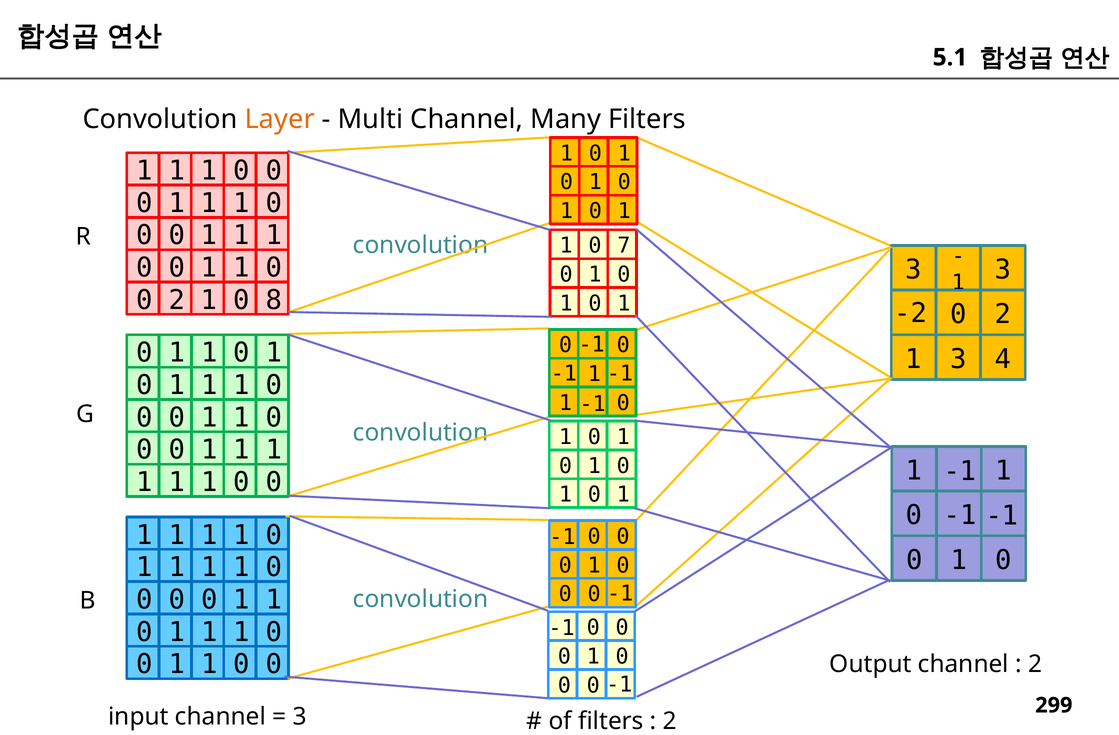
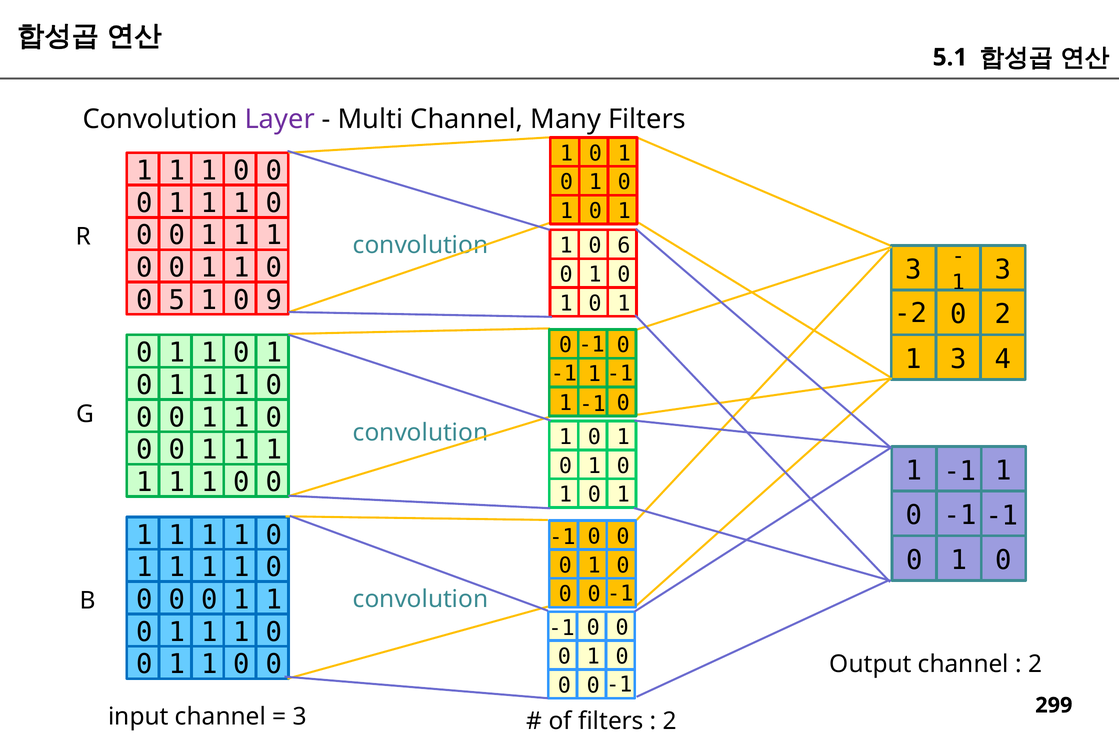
Layer colour: orange -> purple (280, 119)
7: 7 -> 6 (624, 246)
2: 2 -> 5 (177, 300)
8: 8 -> 9 (274, 300)
